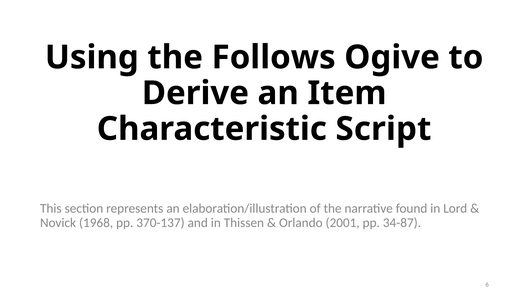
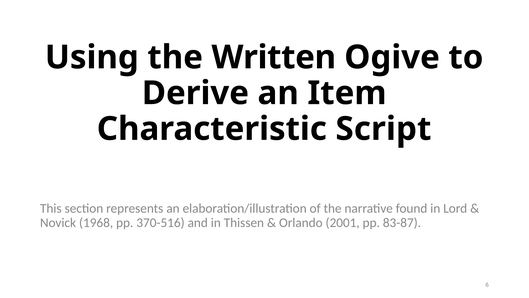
Follows: Follows -> Written (274, 57)
370-137: 370-137 -> 370-516 (160, 222)
34-87: 34-87 -> 83-87 (402, 222)
